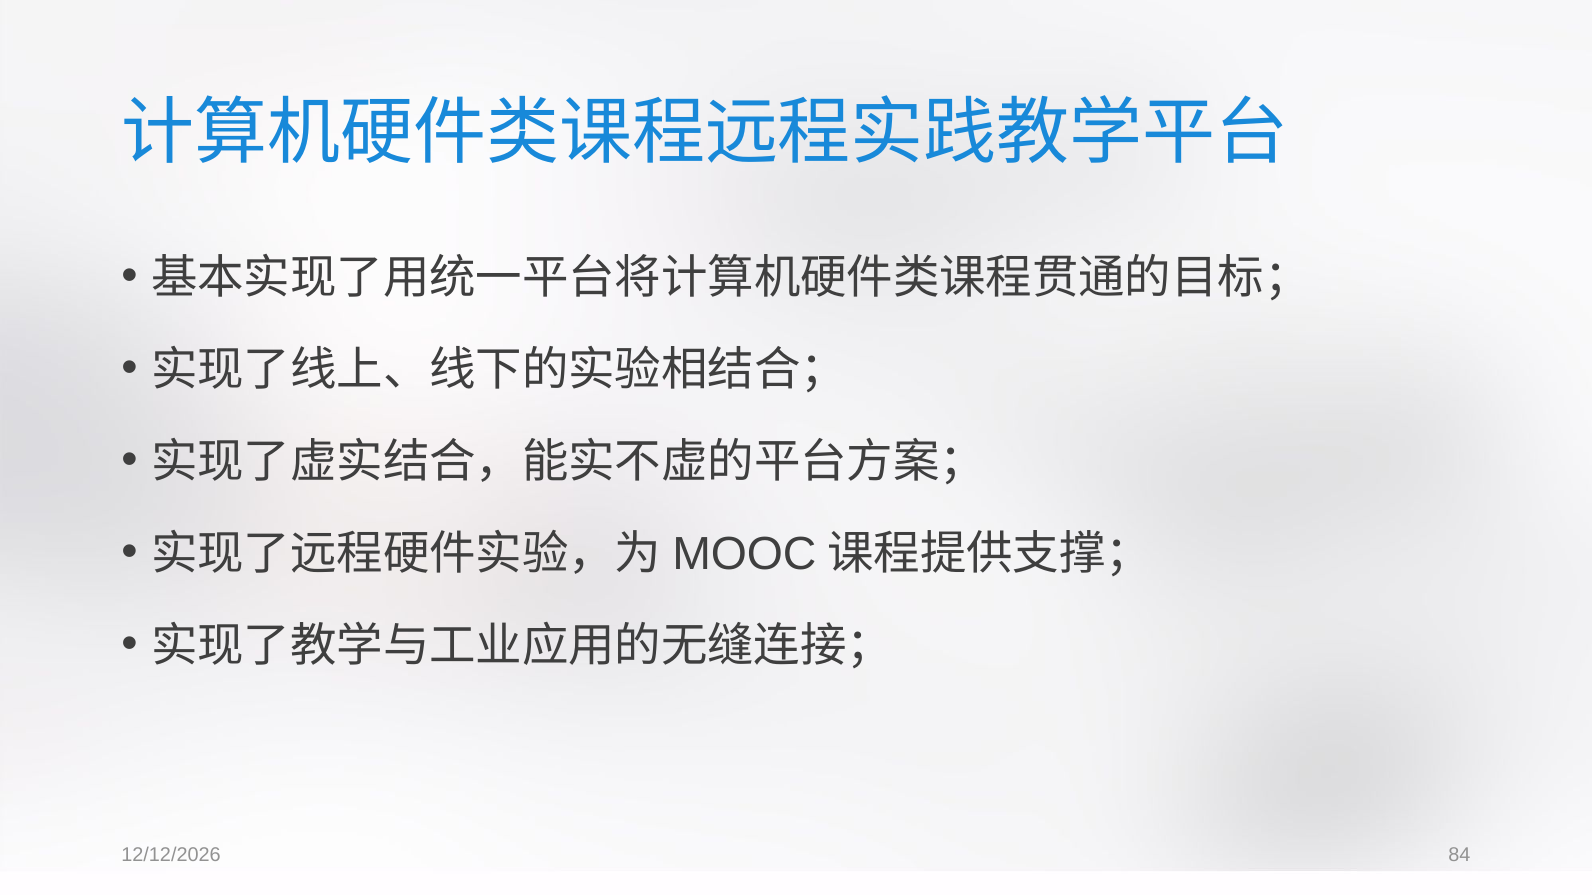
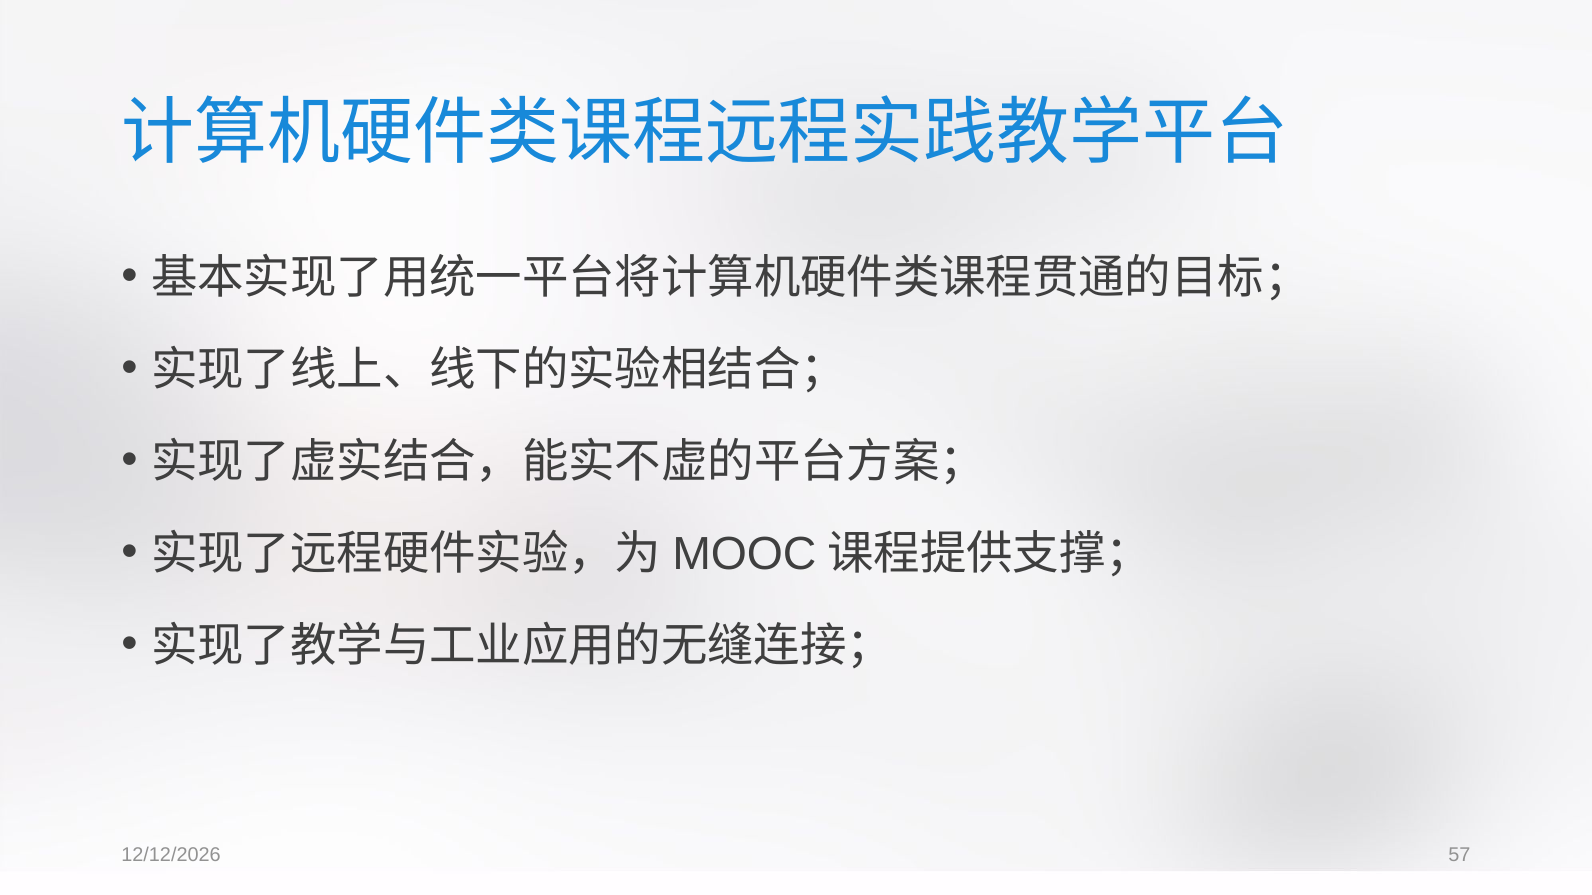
84: 84 -> 57 (1460, 855)
